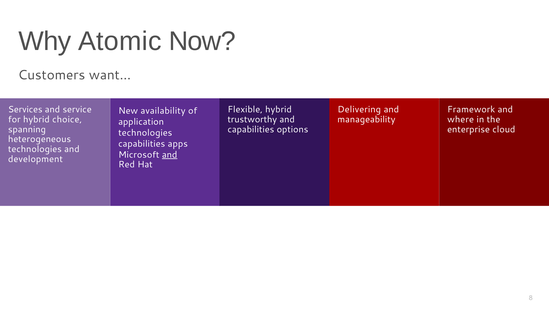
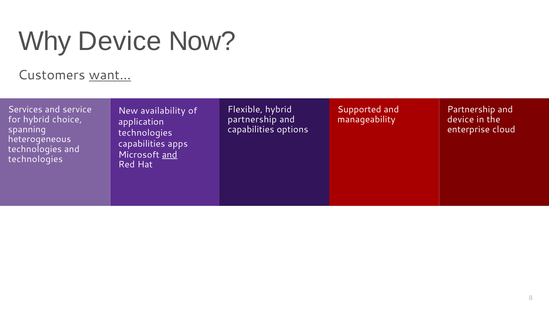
Why Atomic: Atomic -> Device (120, 41)
want… underline: none -> present (110, 75)
Delivering: Delivering -> Supported (359, 110)
Framework: Framework -> Partnership (471, 110)
trustworthy: trustworthy -> partnership (252, 119)
where: where -> device (461, 119)
development: development -> technologies (35, 159)
